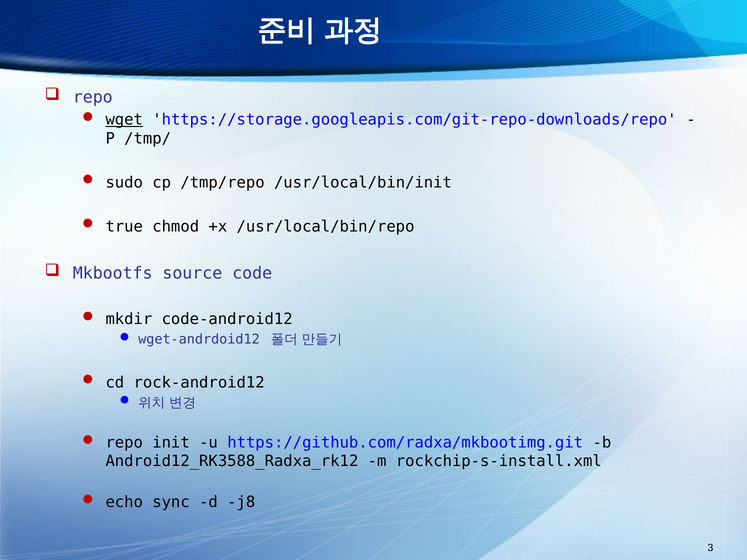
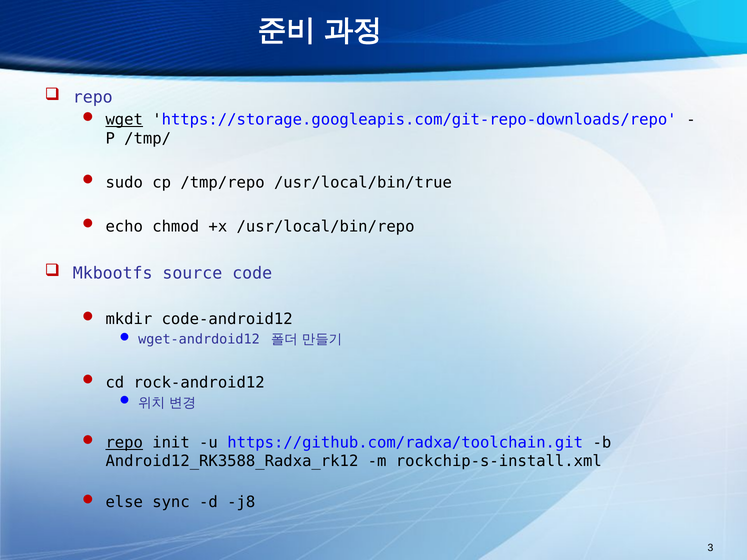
/usr/local/bin/init: /usr/local/bin/init -> /usr/local/bin/true (363, 183)
true: true -> echo (124, 227)
repo underline: none -> present (124, 443)
https://github.com/radxa/mkbootimg.git: https://github.com/radxa/mkbootimg.git -> https://github.com/radxa/toolchain.git (405, 443)
echo: echo -> else (124, 503)
